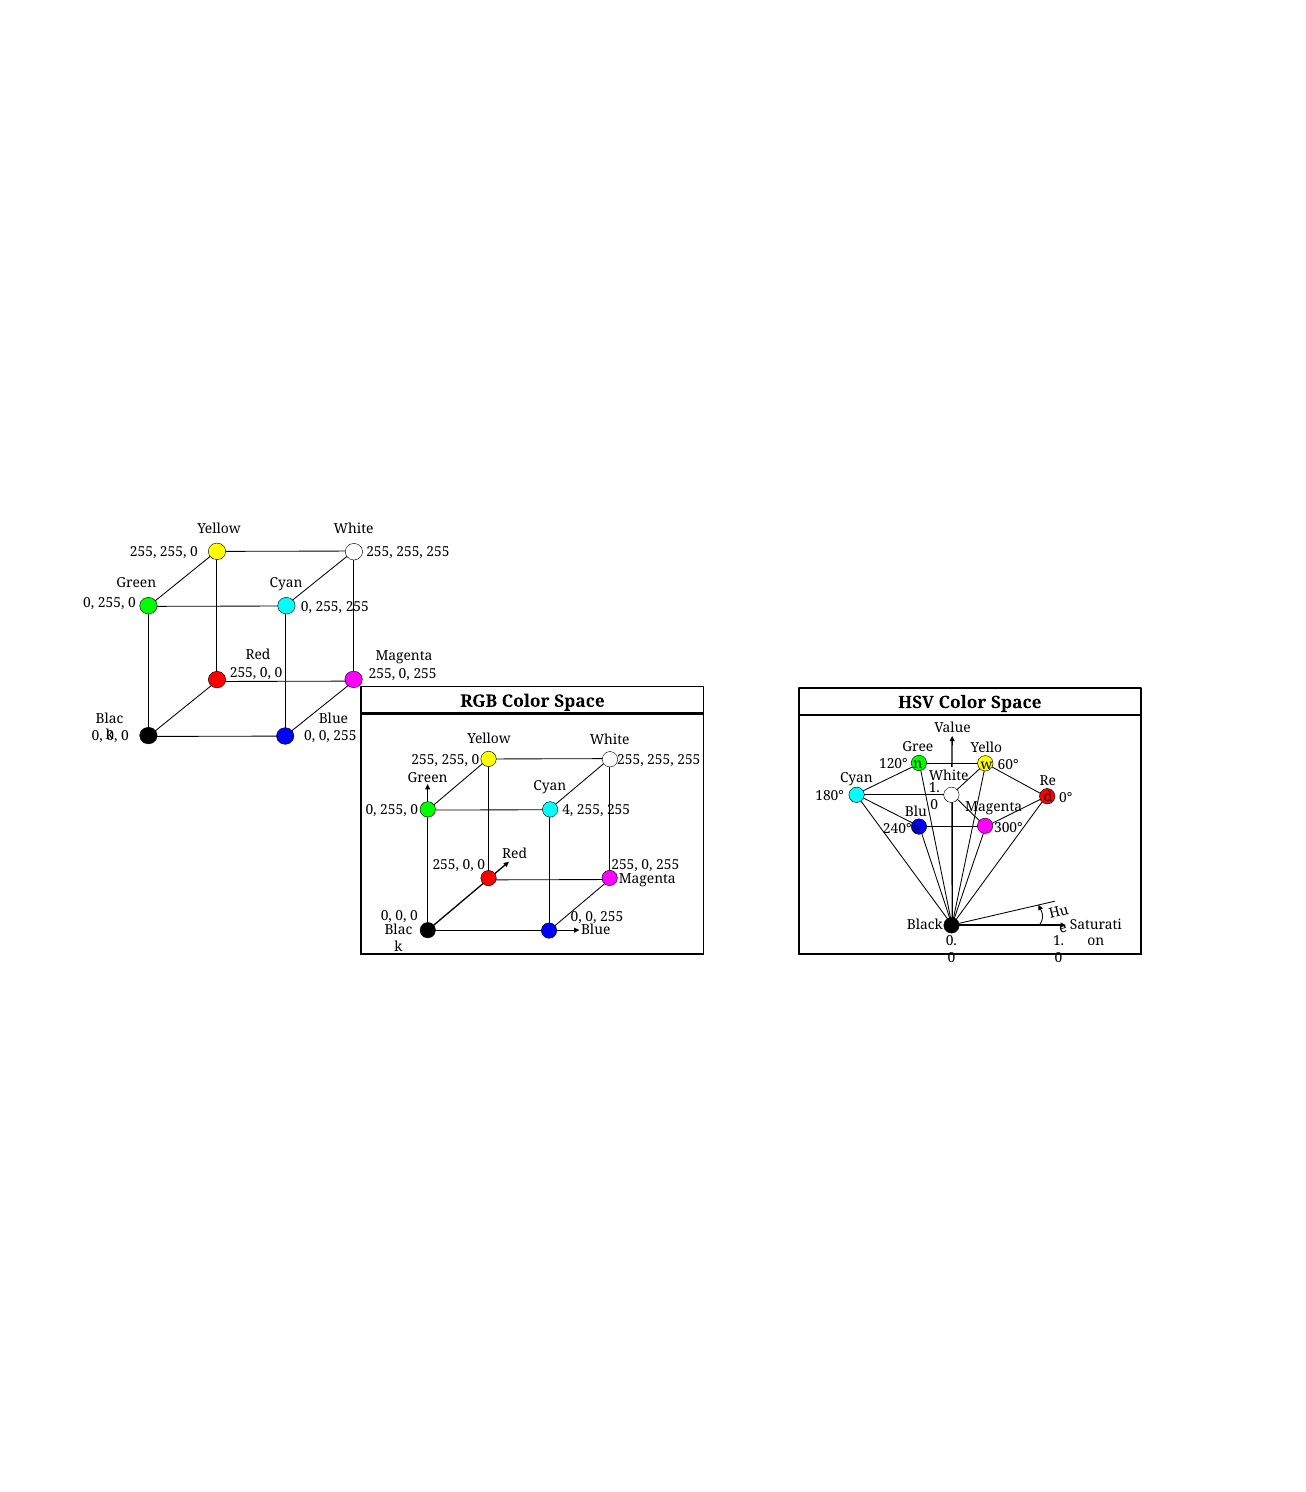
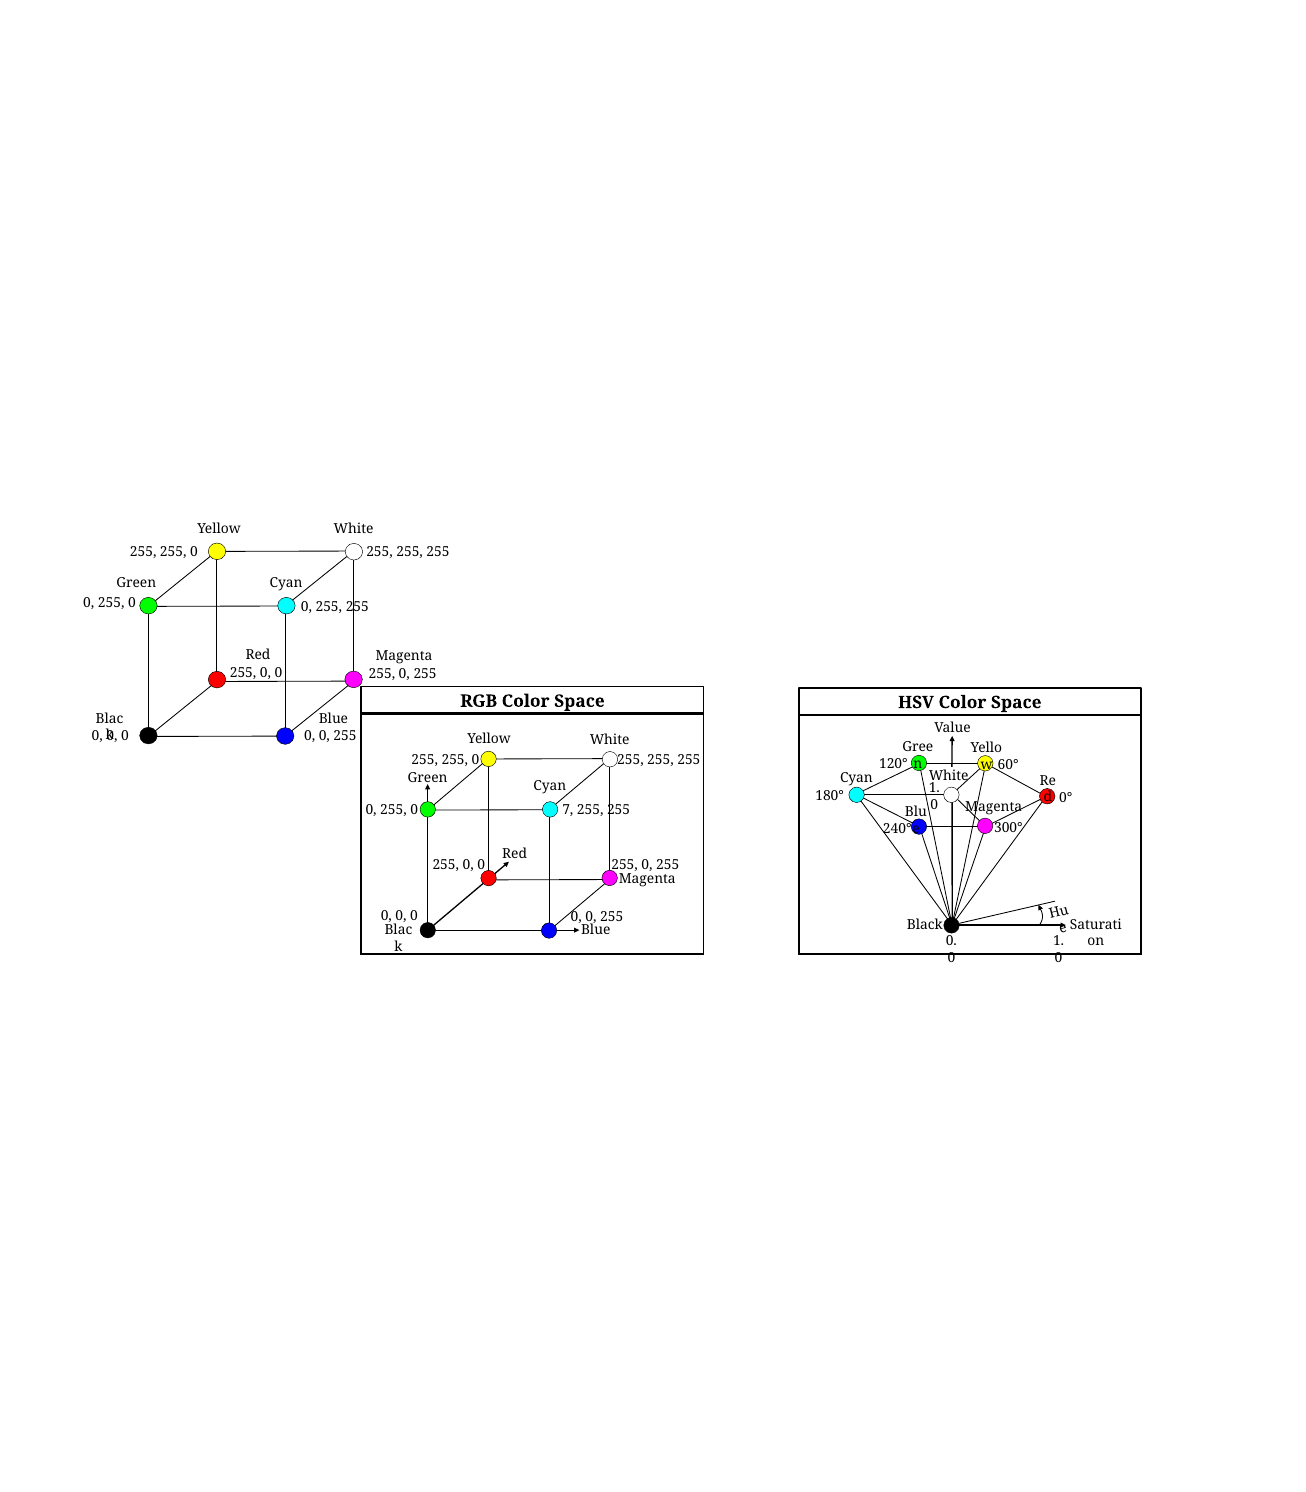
4: 4 -> 7 (568, 810)
